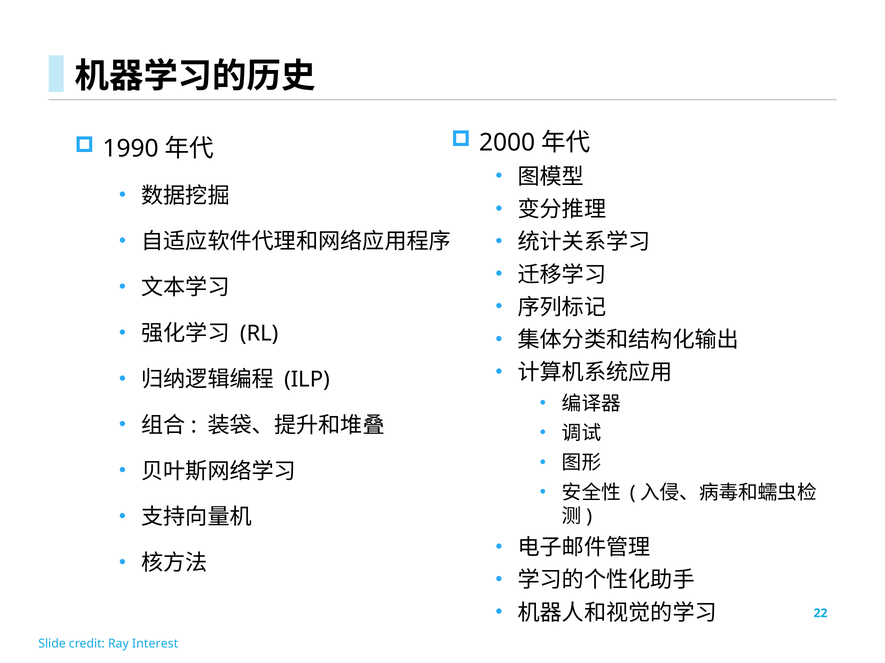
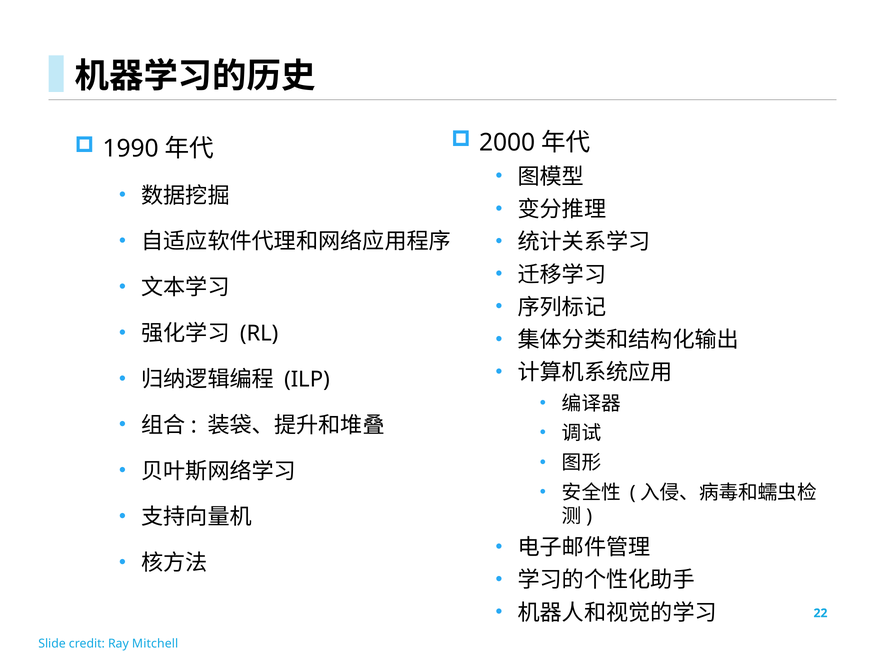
Interest: Interest -> Mitchell (155, 644)
